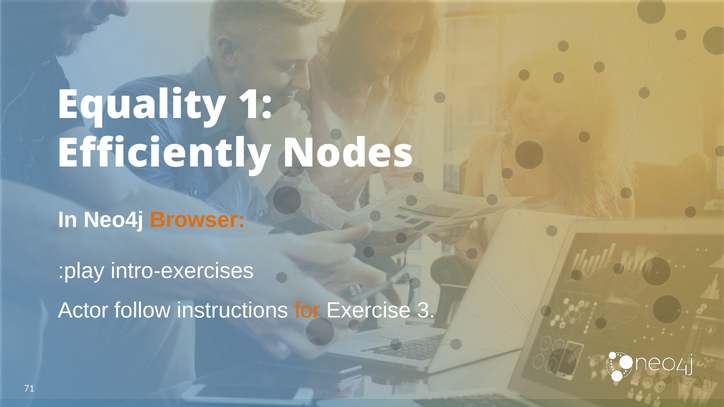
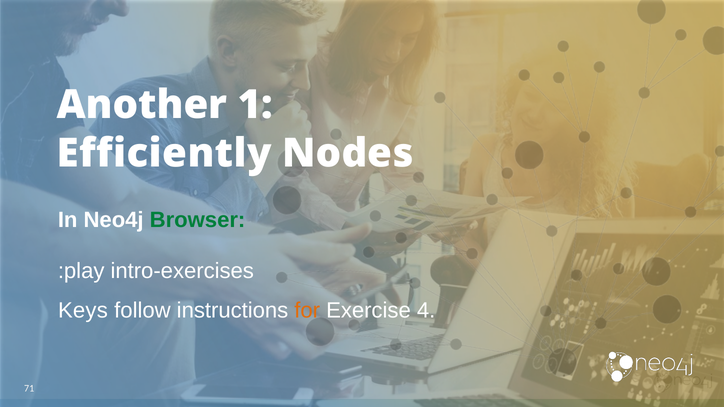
Equality: Equality -> Another (142, 105)
Browser colour: orange -> green (198, 220)
Actor: Actor -> Keys (83, 311)
3: 3 -> 4 (426, 311)
